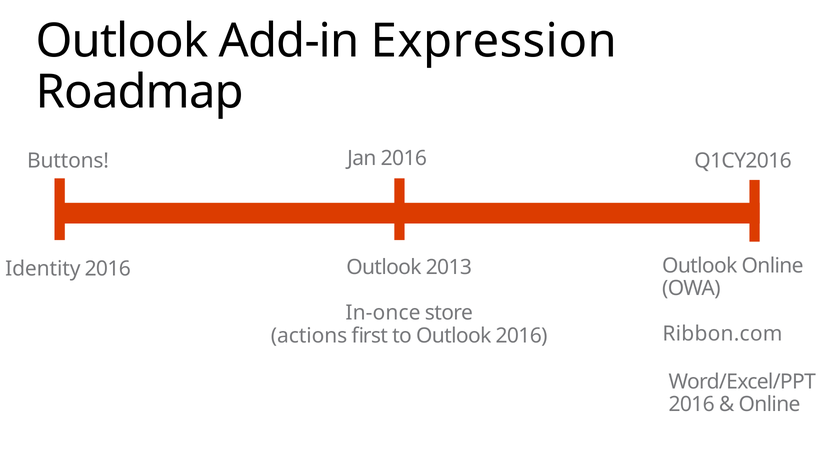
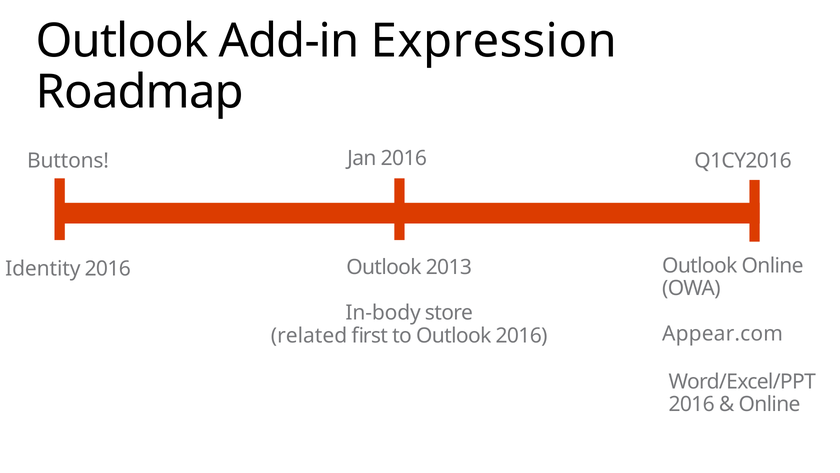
In-once: In-once -> In-body (383, 313)
Ribbon.com: Ribbon.com -> Appear.com (723, 333)
actions: actions -> related (309, 335)
